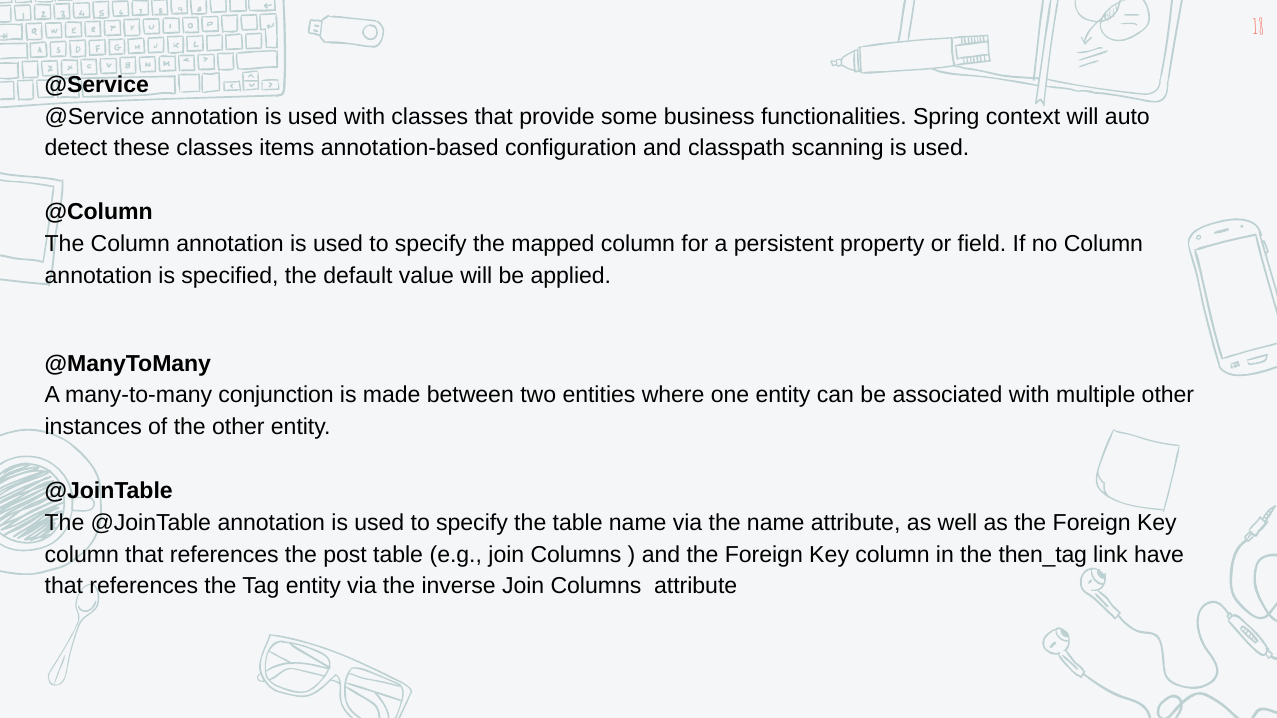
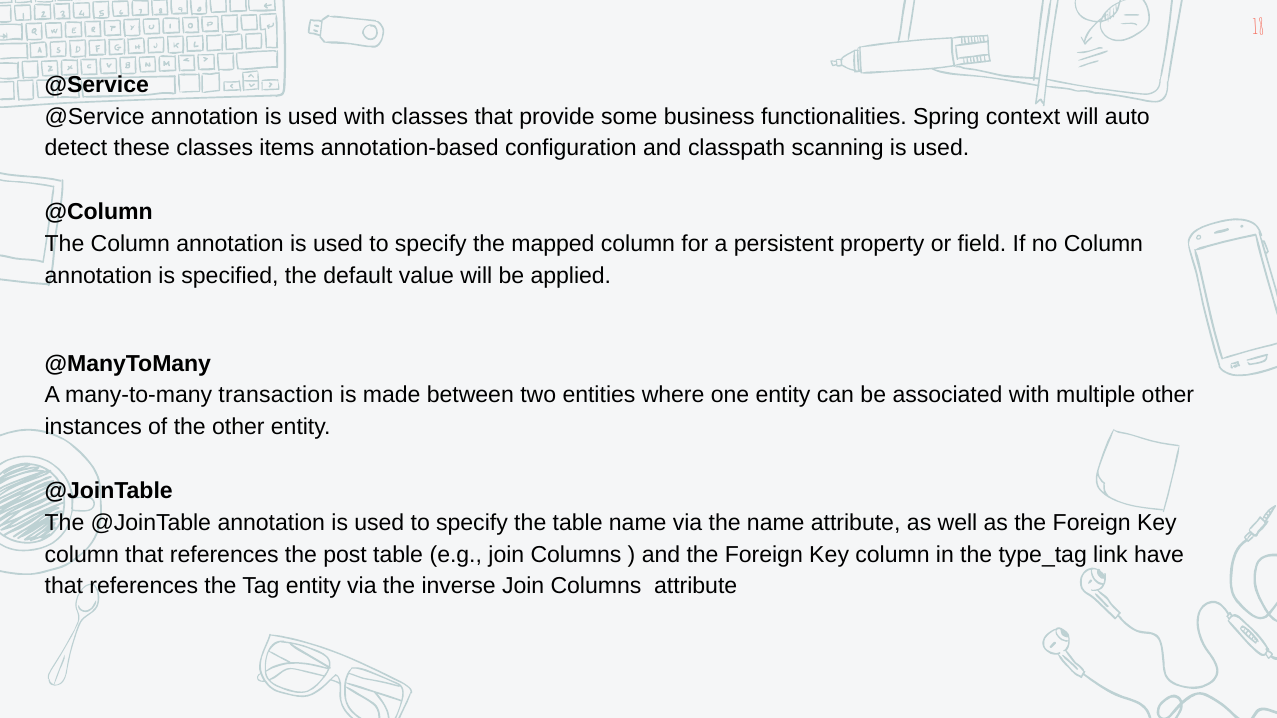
conjunction: conjunction -> transaction (276, 396)
then_tag: then_tag -> type_tag (1043, 555)
